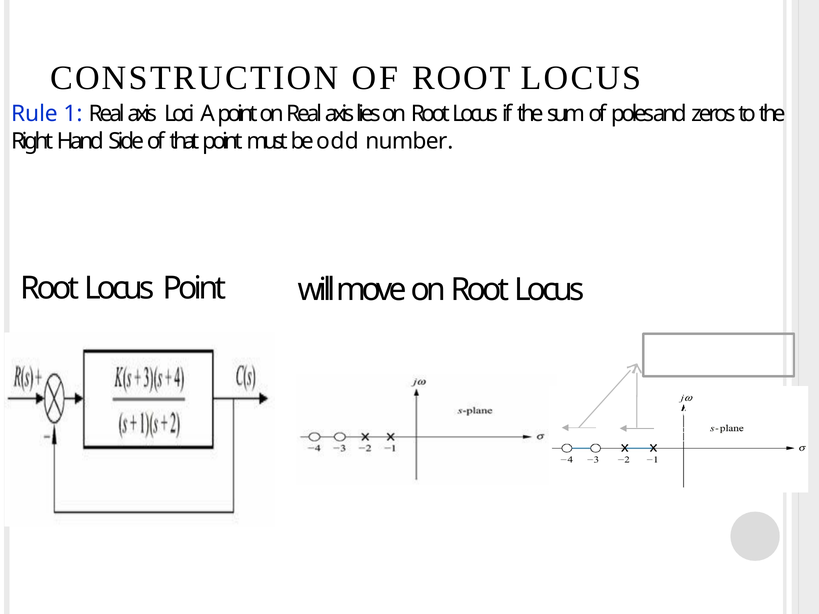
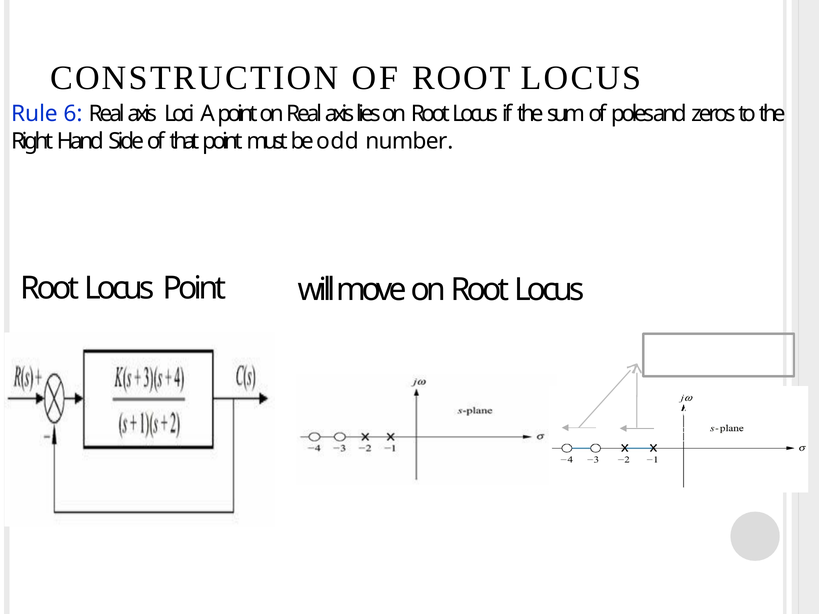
1: 1 -> 6 (73, 114)
